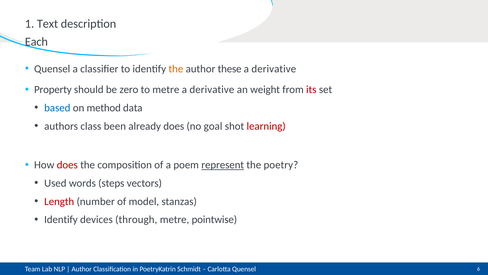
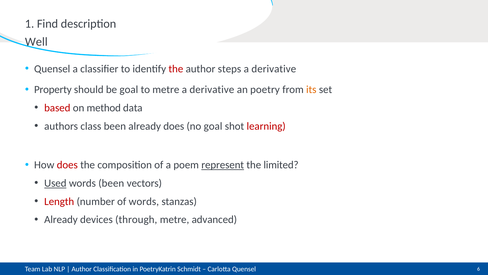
Text: Text -> Find (47, 24)
Each: Each -> Well (36, 42)
the colour: orange -> red (176, 69)
these: these -> steps (230, 69)
be zero: zero -> goal (129, 90)
weight: weight -> poetry (265, 90)
its colour: red -> orange (311, 90)
based colour: blue -> red (57, 108)
poetry: poetry -> limited (281, 165)
Used underline: none -> present (55, 183)
words steps: steps -> been (111, 183)
of model: model -> words (144, 201)
Identify: Identify -> Already (61, 219)
pointwise: pointwise -> advanced (214, 219)
